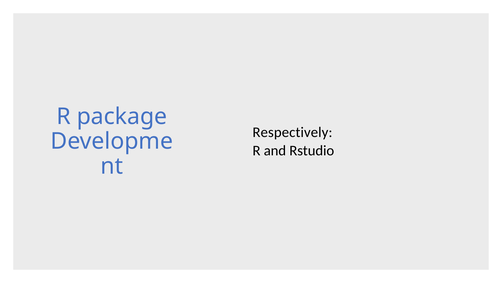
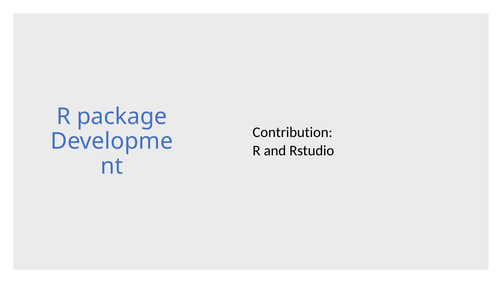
Respectively: Respectively -> Contribution (293, 132)
